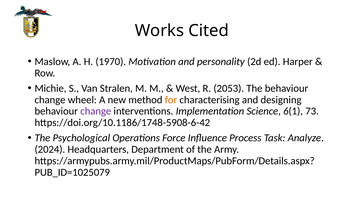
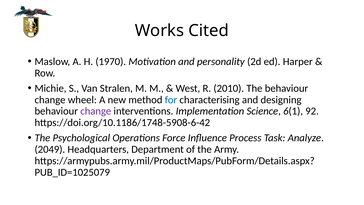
2053: 2053 -> 2010 (229, 88)
for colour: orange -> blue (171, 100)
73: 73 -> 92 (312, 111)
2024: 2024 -> 2049 (50, 149)
